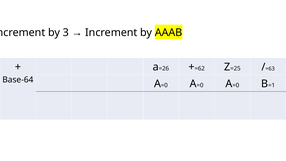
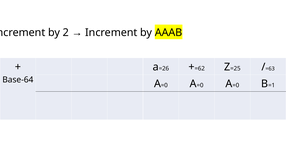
3: 3 -> 2 (66, 33)
